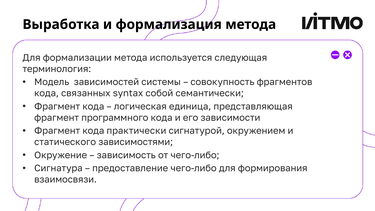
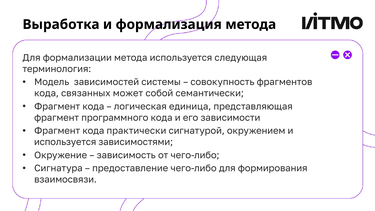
syntax: syntax -> может (128, 93)
статического: статического -> используется (65, 142)
